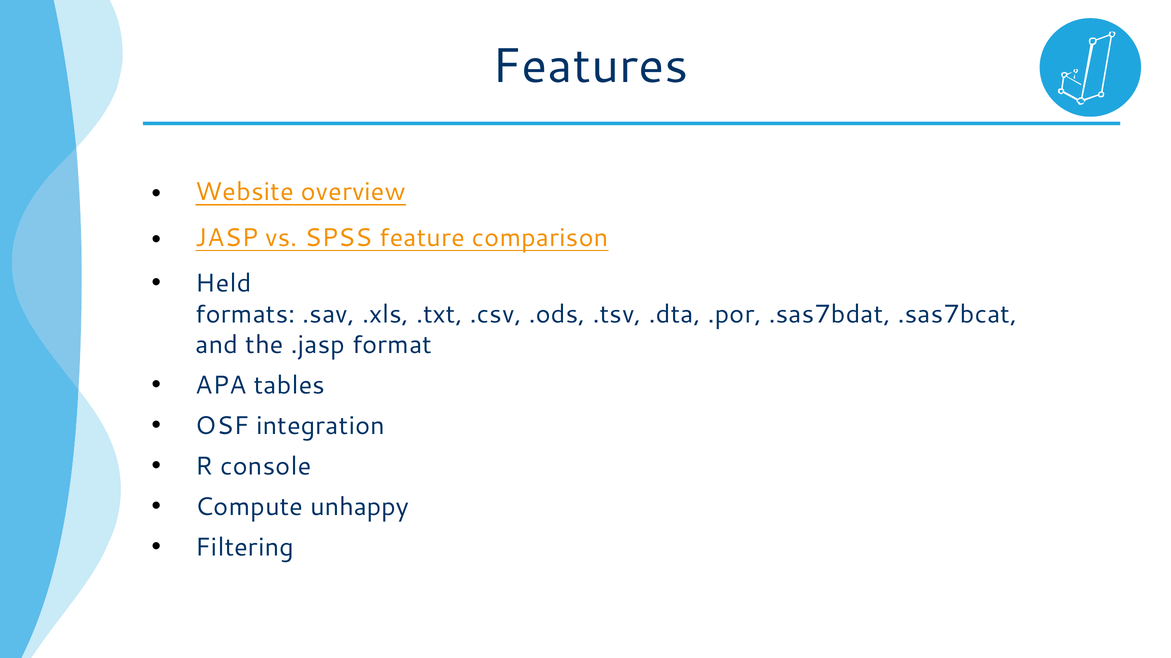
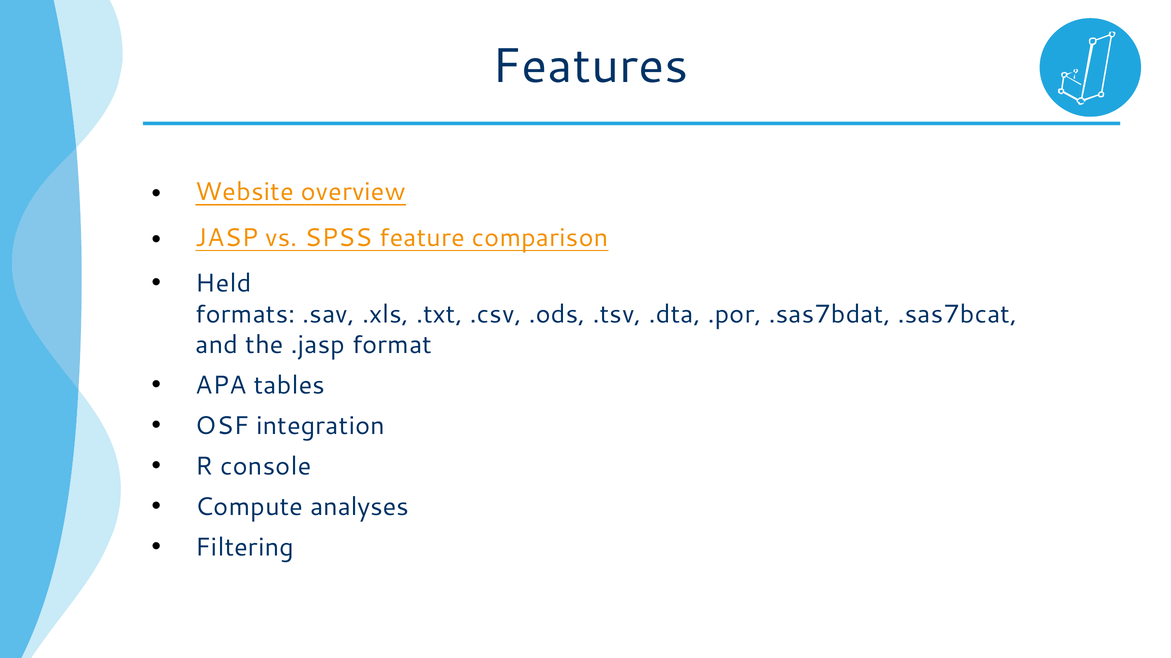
unhappy: unhappy -> analyses (360, 507)
